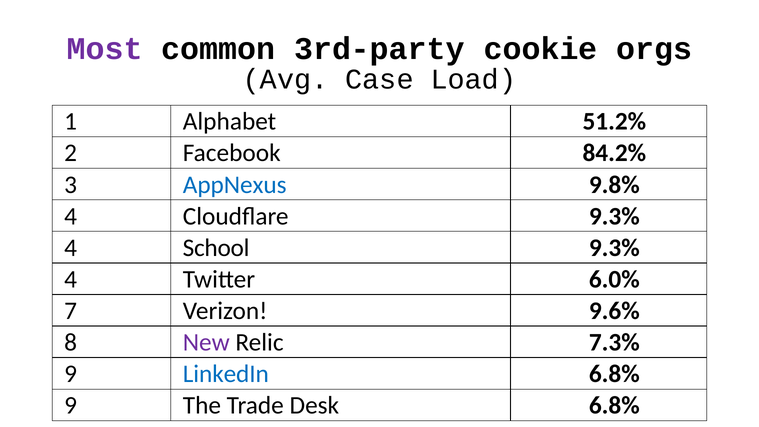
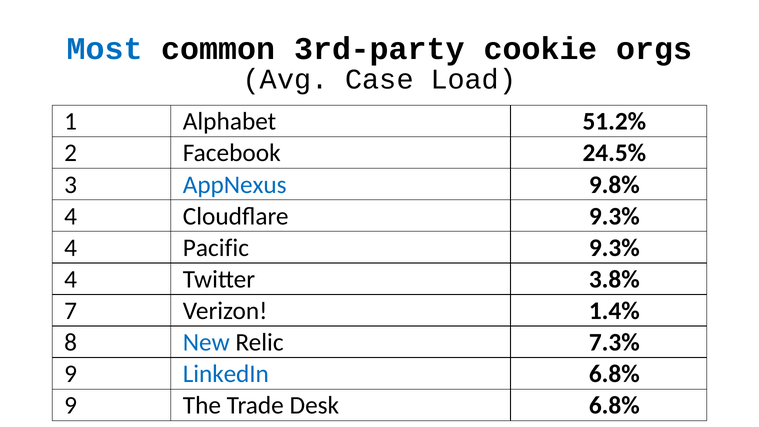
Most colour: purple -> blue (105, 49)
84.2%: 84.2% -> 24.5% (614, 153)
School: School -> Pacific (216, 248)
6.0%: 6.0% -> 3.8% (614, 279)
9.6%: 9.6% -> 1.4% (614, 311)
New colour: purple -> blue (206, 342)
